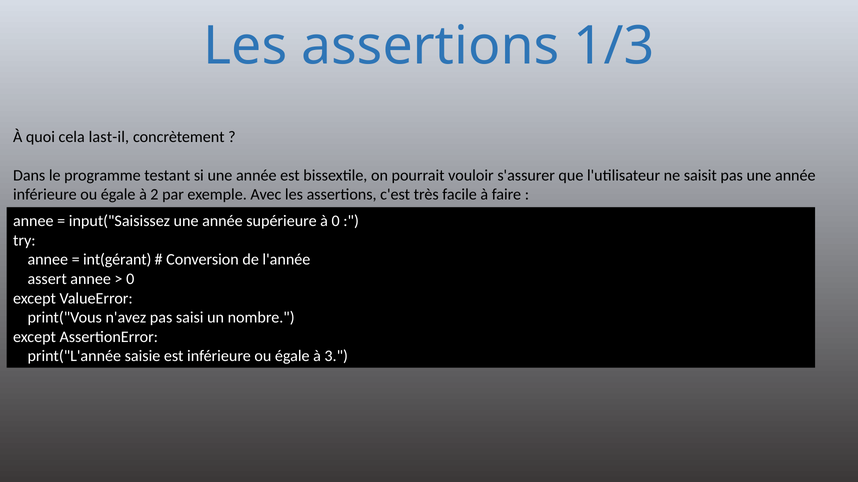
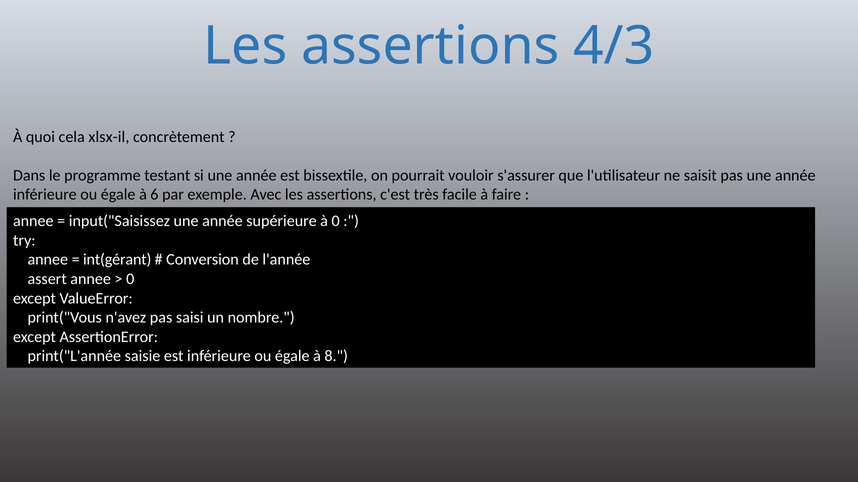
1/3: 1/3 -> 4/3 (614, 46)
last-il: last-il -> xlsx-il (109, 137)
2: 2 -> 6 (154, 195)
3: 3 -> 8 (336, 357)
